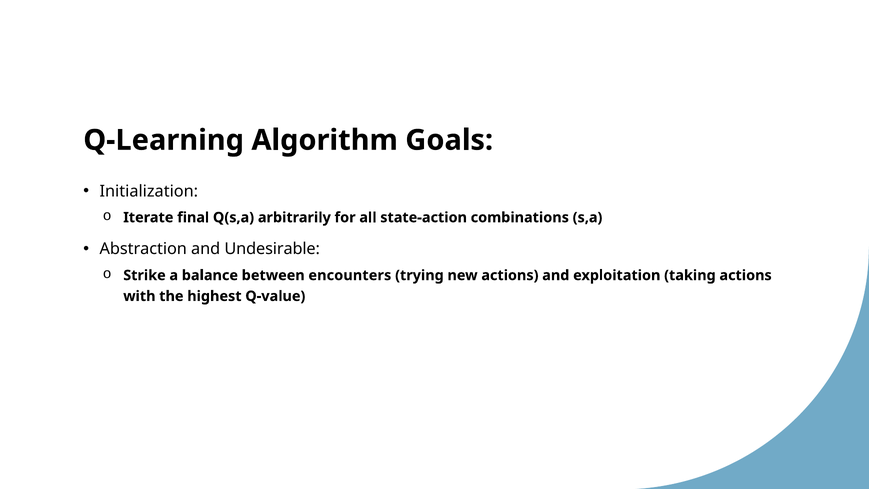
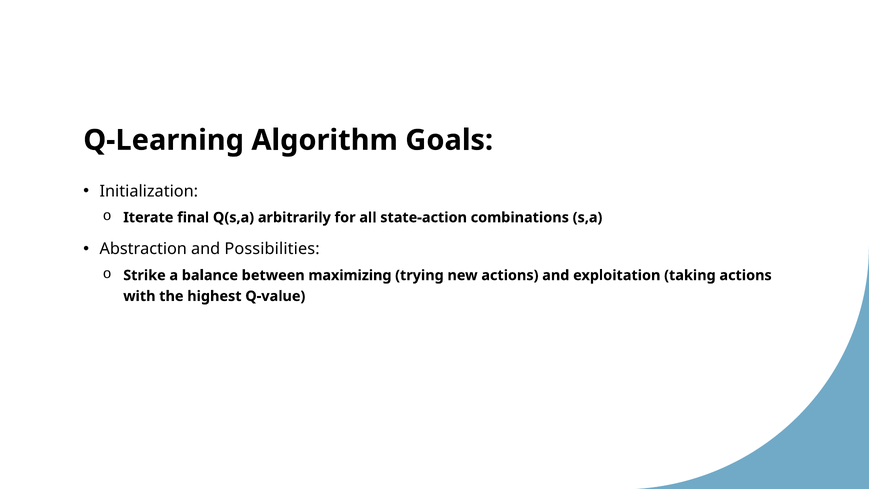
Undesirable: Undesirable -> Possibilities (272, 249)
encounters: encounters -> maximizing (350, 275)
